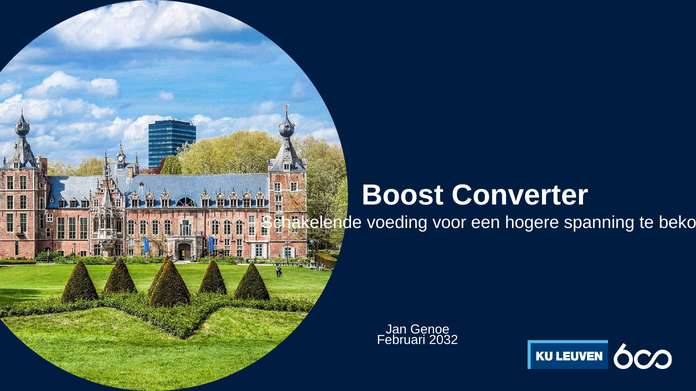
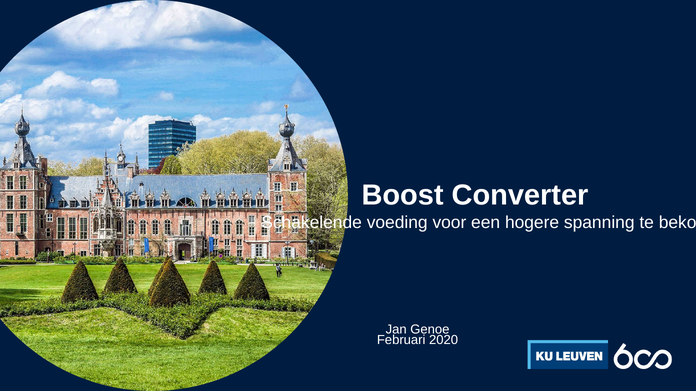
2032: 2032 -> 2020 (444, 340)
